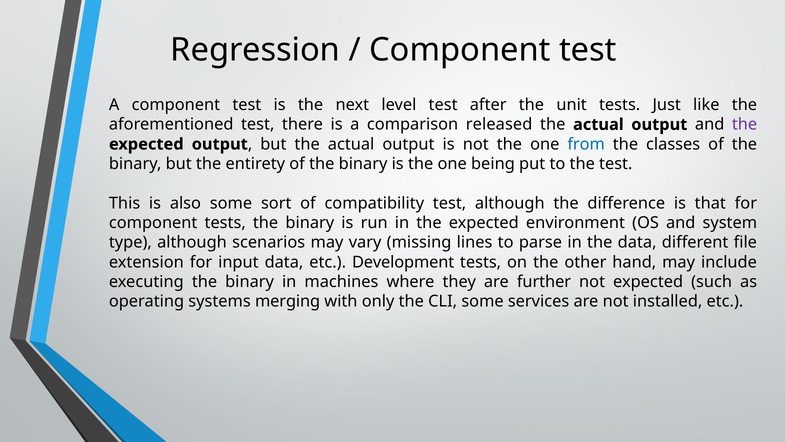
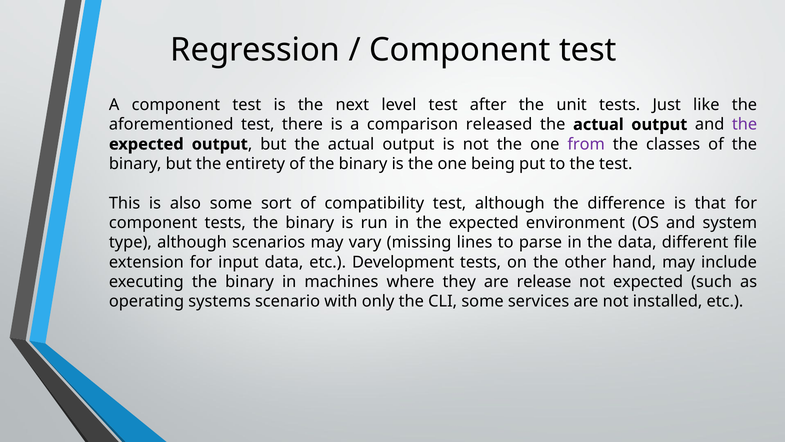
from colour: blue -> purple (586, 144)
further: further -> release (544, 281)
merging: merging -> scenario (288, 301)
